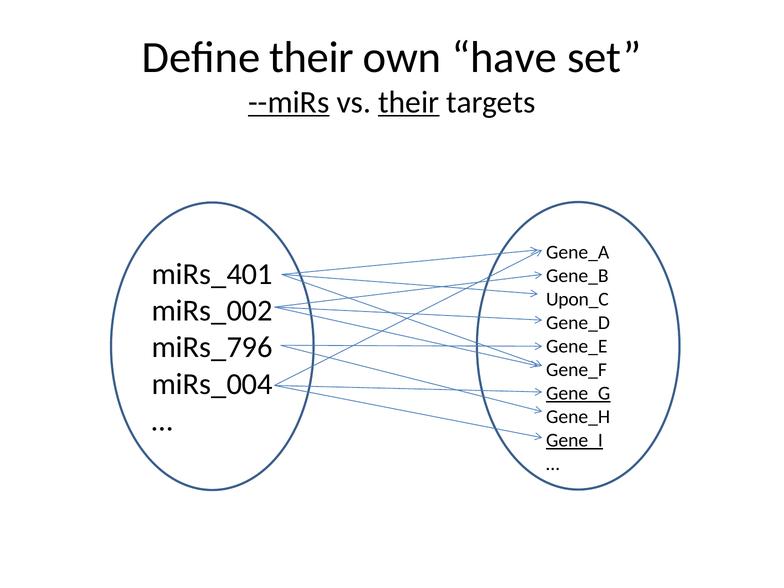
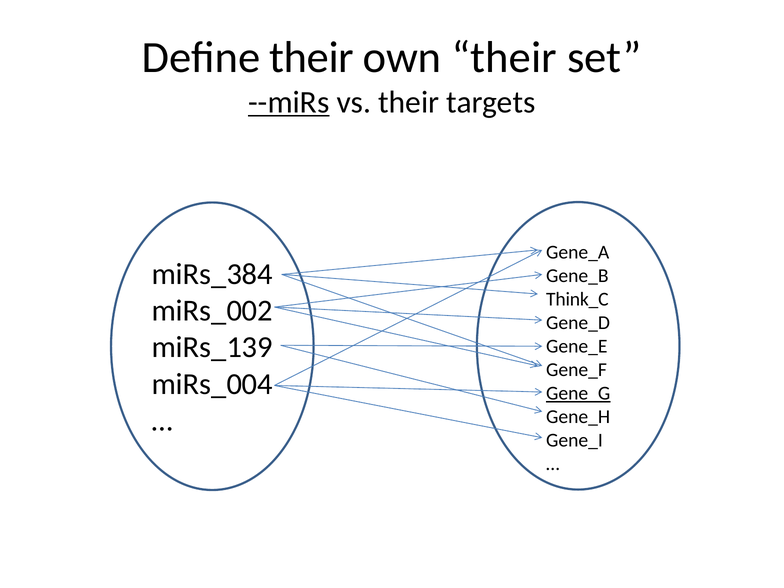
own have: have -> their (504, 57)
their underline: present -> none (409, 102)
miRs_401: miRs_401 -> miRs_384 (212, 274)
Upon_C: Upon_C -> Think_C (577, 299)
miRs_796: miRs_796 -> miRs_139 (212, 347)
Gene_I underline: present -> none (574, 440)
